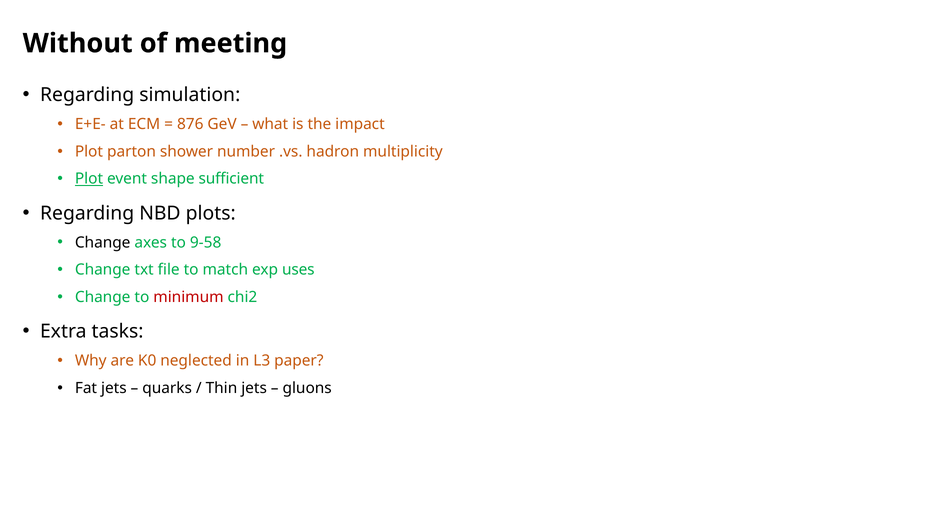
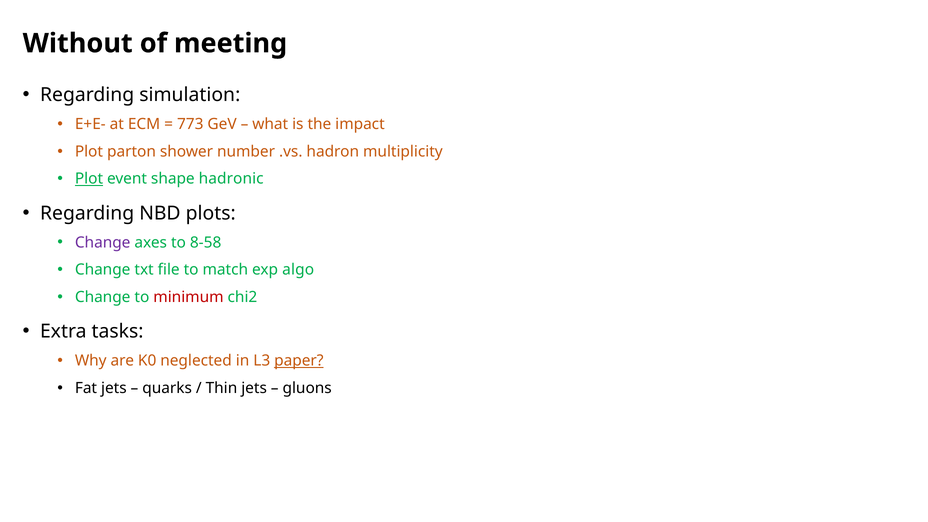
876: 876 -> 773 (190, 124)
sufficient: sufficient -> hadronic (231, 179)
Change colour: black -> purple (103, 243)
9-58: 9-58 -> 8-58 (206, 243)
uses: uses -> algo (298, 270)
paper underline: none -> present (299, 361)
